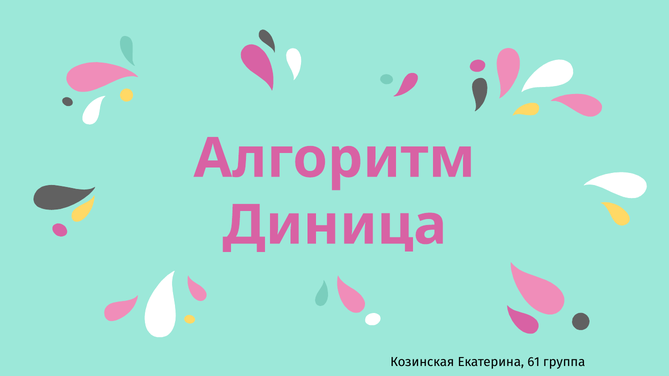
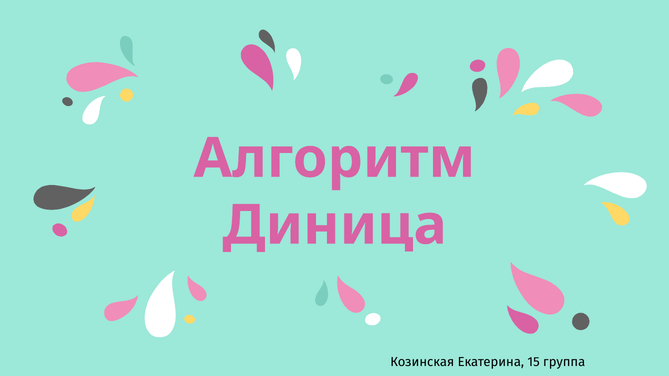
61: 61 -> 15 (534, 362)
